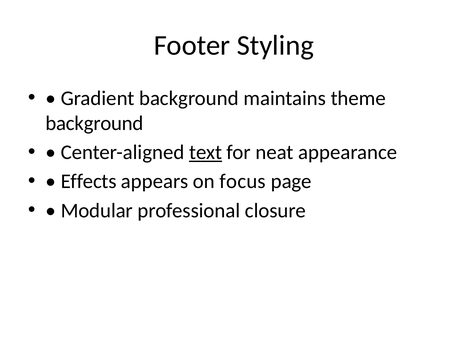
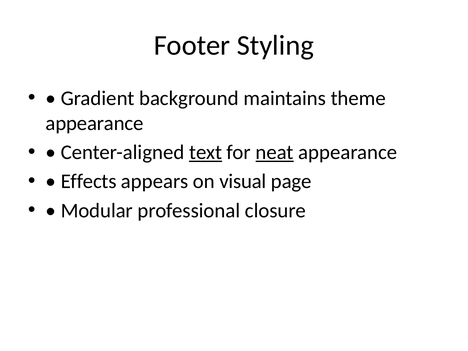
background: background -> appearance (94, 123)
neat underline: none -> present (275, 152)
focus: focus -> visual (243, 181)
